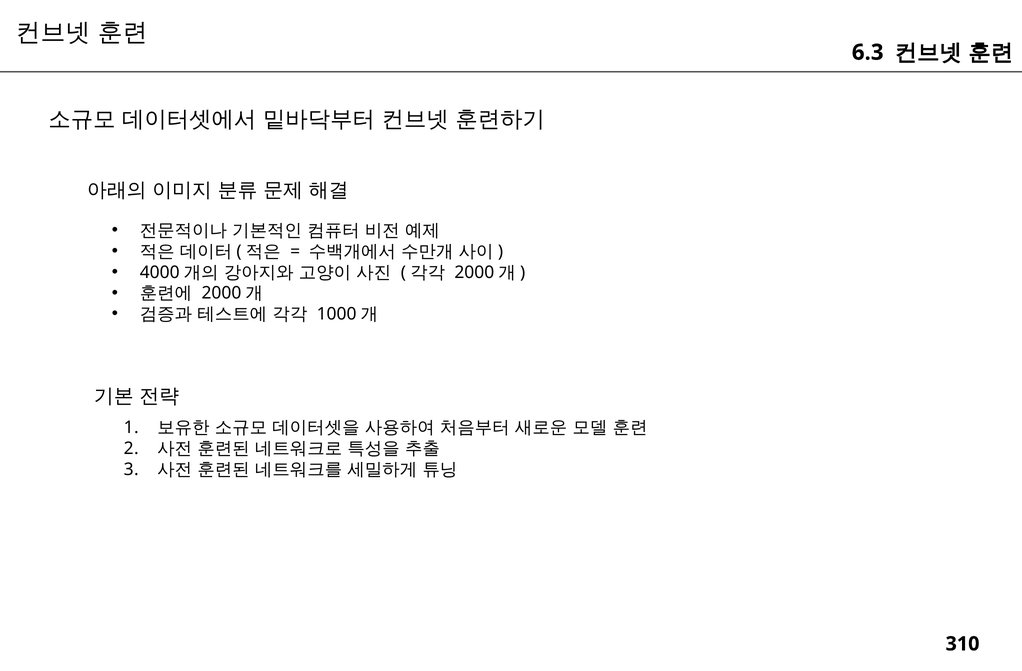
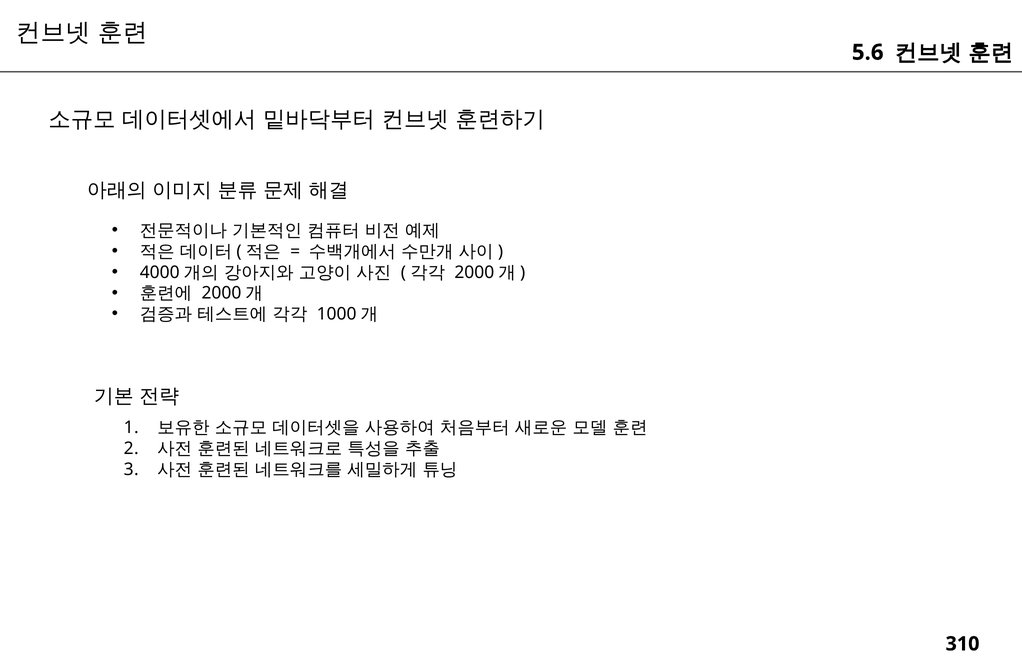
6.3: 6.3 -> 5.6 (868, 52)
